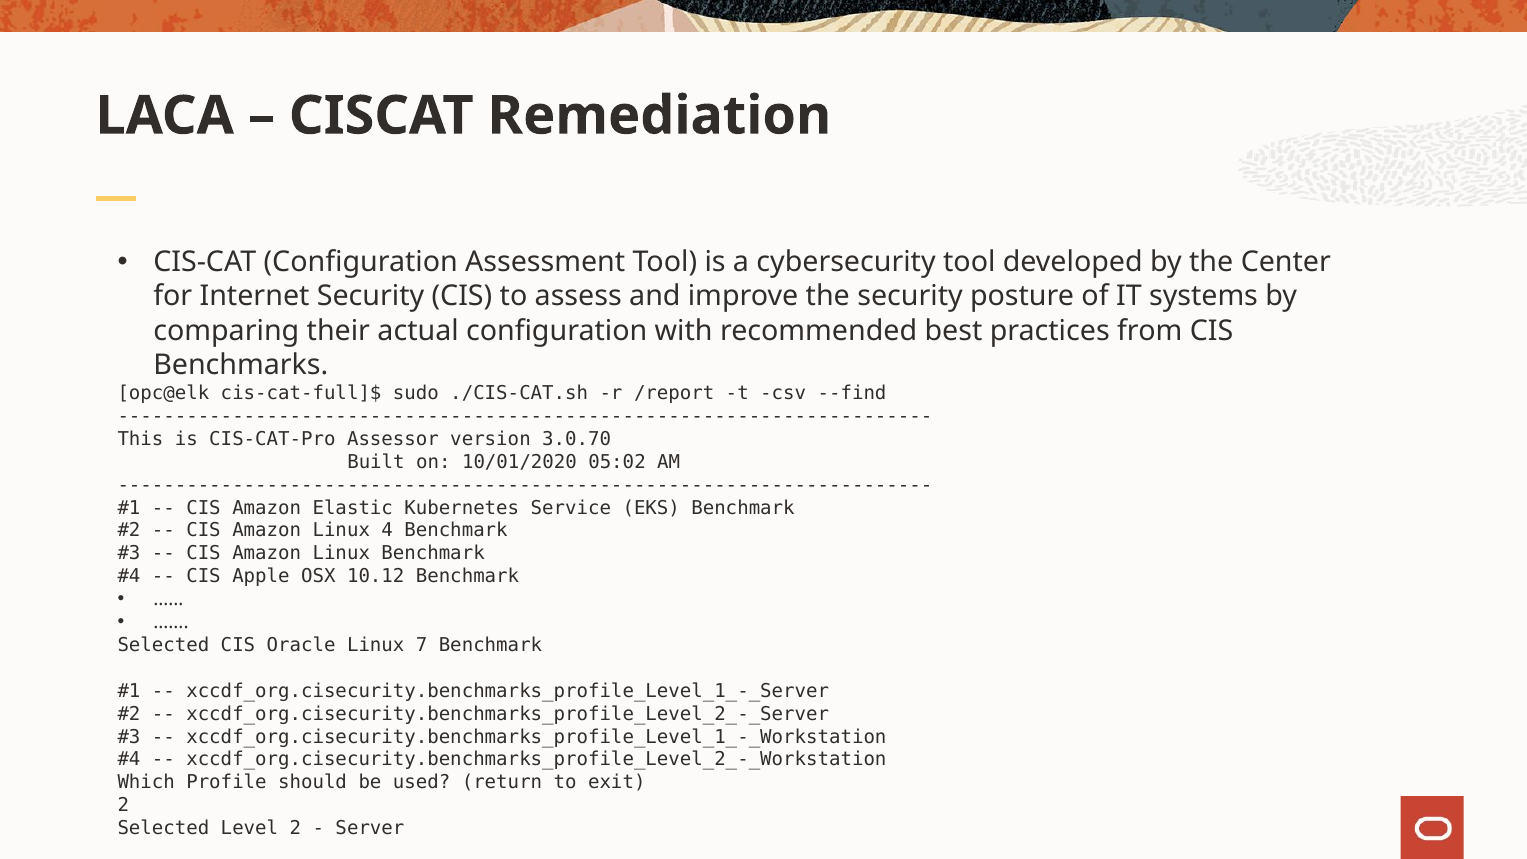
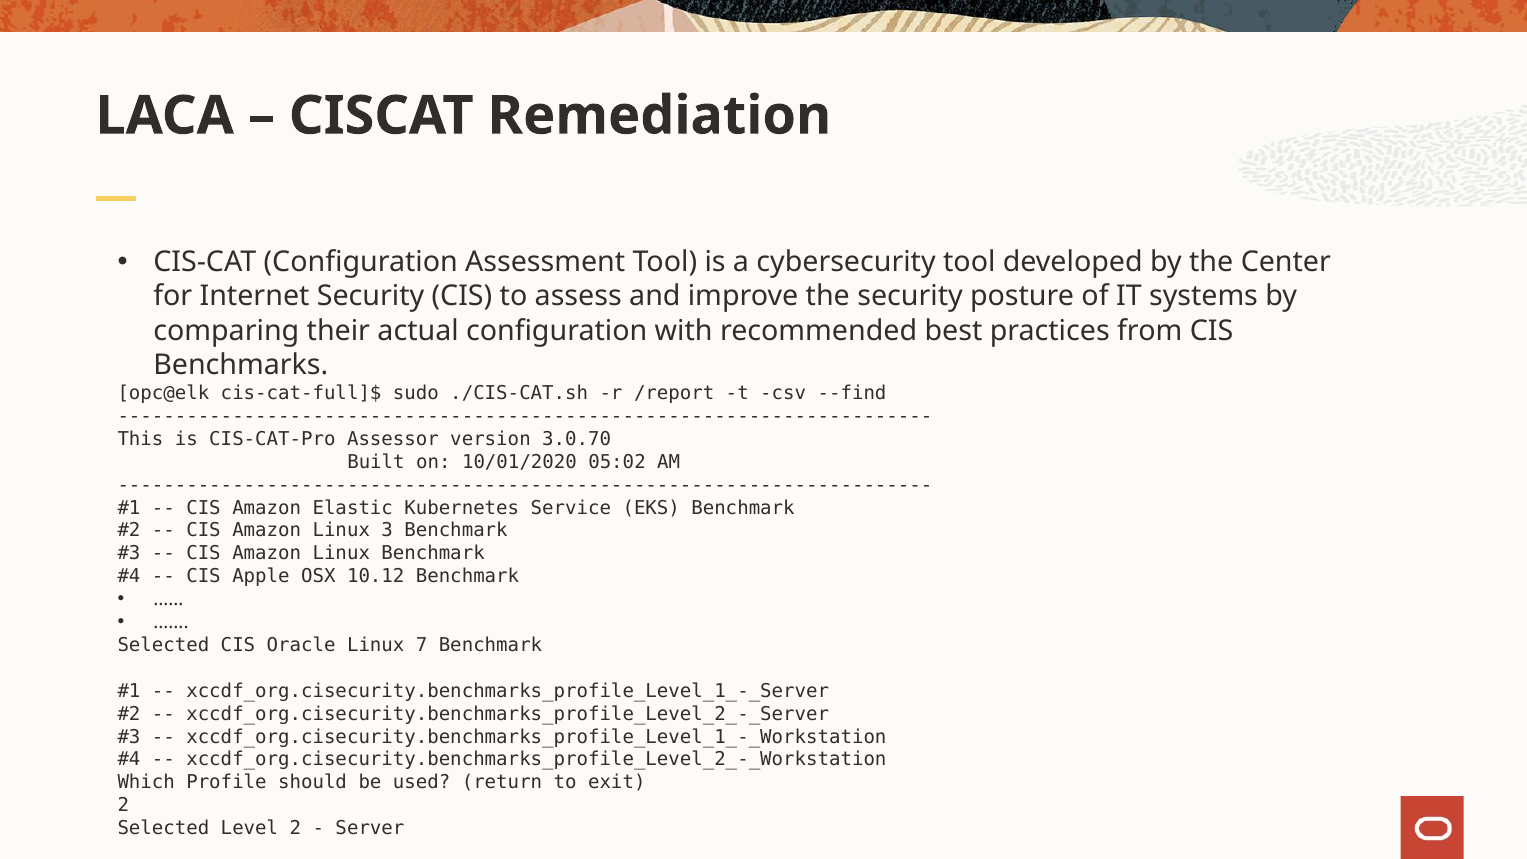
4: 4 -> 3 (387, 531)
